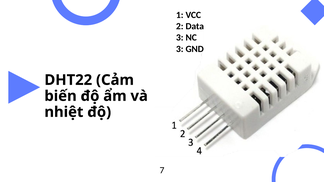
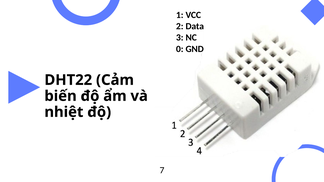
3: 3 -> 0 (180, 49)
